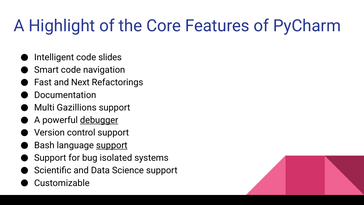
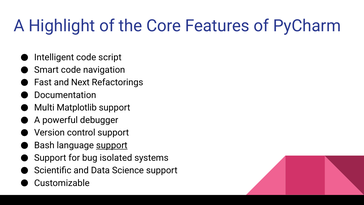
slides: slides -> script (110, 57)
Gazillions: Gazillions -> Matplotlib (77, 107)
debugger underline: present -> none (99, 120)
